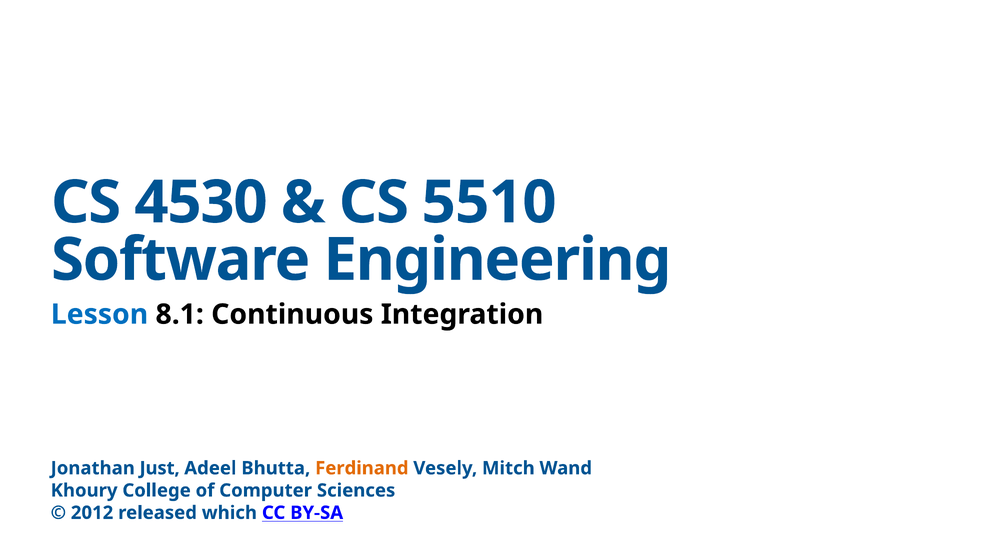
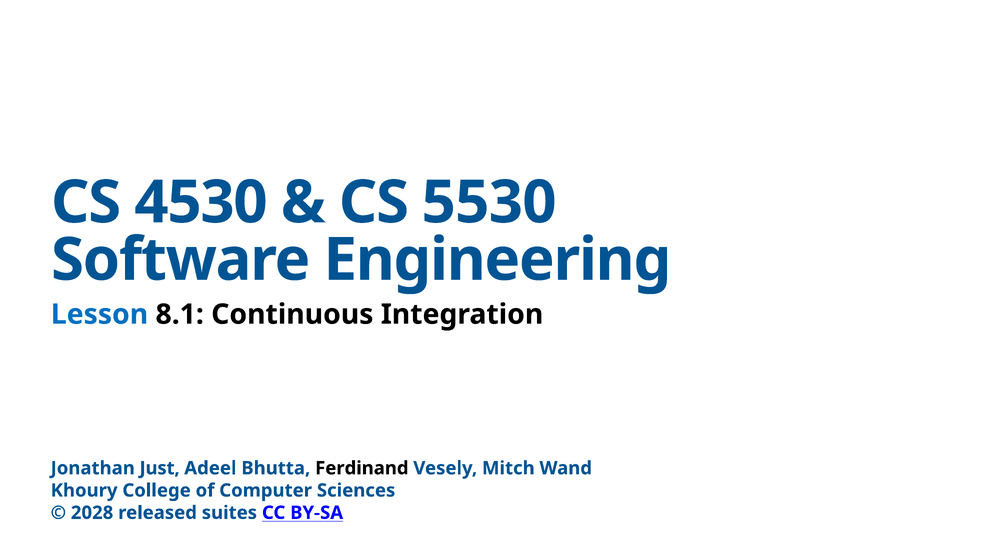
5510: 5510 -> 5530 (489, 203)
Ferdinand colour: orange -> black (362, 468)
2012: 2012 -> 2028 (92, 513)
which: which -> suites (229, 513)
